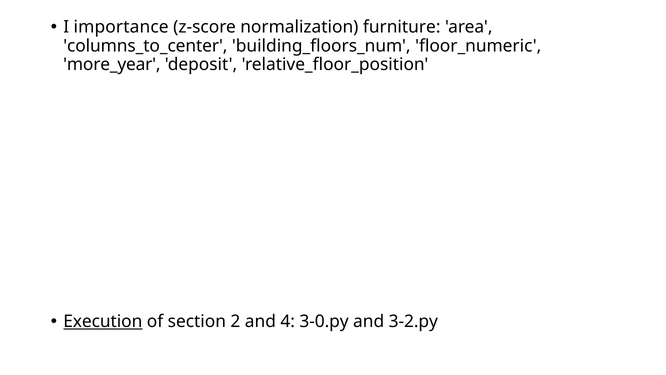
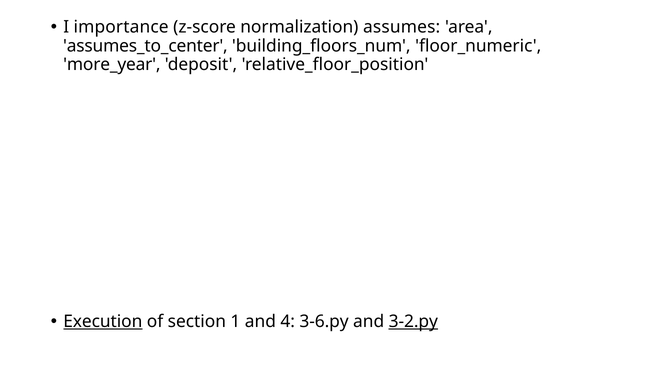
furniture: furniture -> assumes (402, 27)
columns_to_center: columns_to_center -> assumes_to_center (145, 46)
2: 2 -> 1 (235, 321)
3-0.py: 3-0.py -> 3-6.py (324, 321)
3-2.py underline: none -> present (413, 321)
